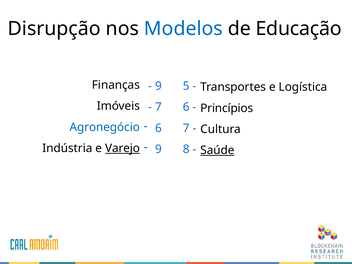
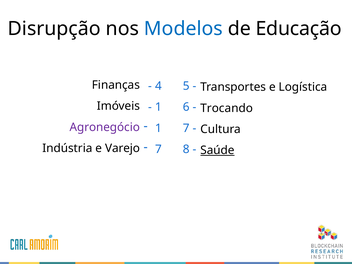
9: 9 -> 4 (158, 86)
7: 7 -> 1 (158, 107)
Princípios: Princípios -> Trocando (227, 108)
6: 6 -> 1 (158, 128)
Agronegócio colour: blue -> purple (105, 127)
9: 9 -> 7 (158, 149)
Varejo underline: present -> none (123, 148)
